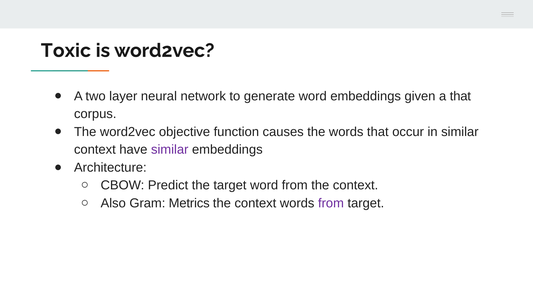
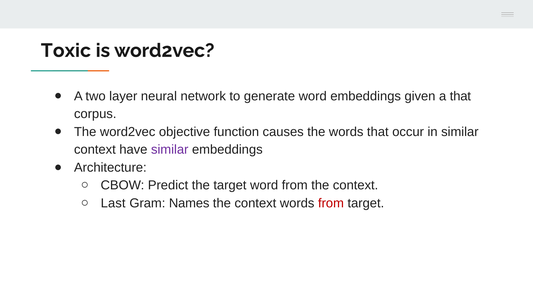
Also: Also -> Last (113, 203)
Metrics: Metrics -> Names (189, 203)
from colour: purple -> red (331, 203)
